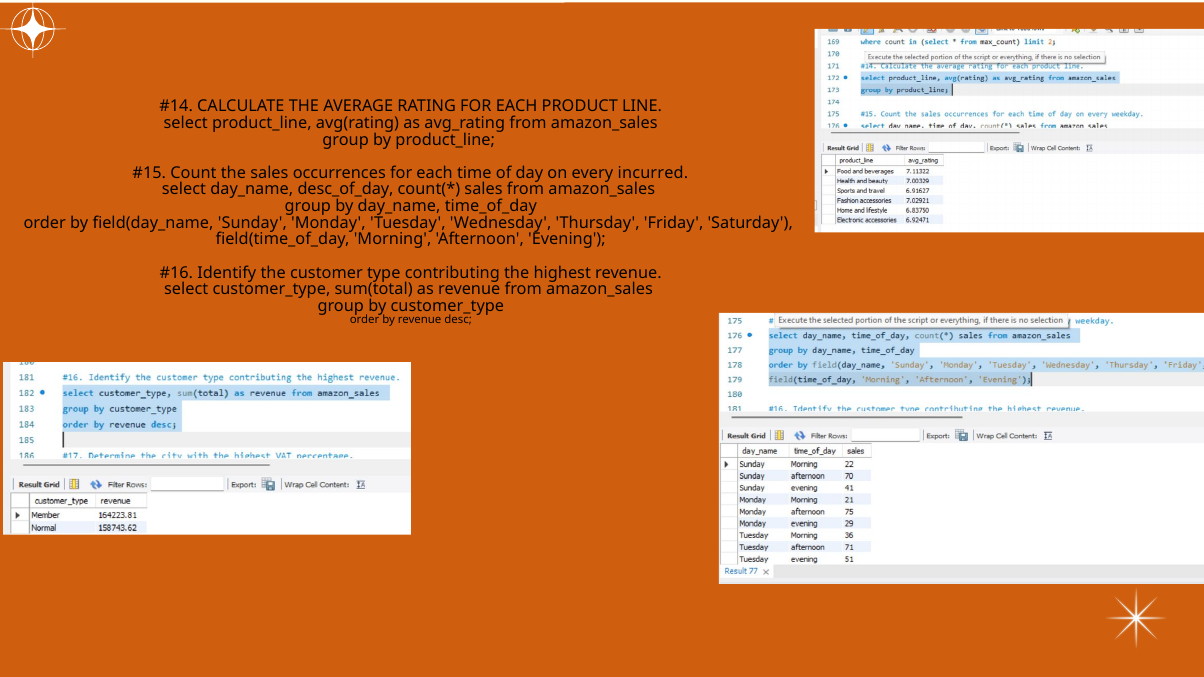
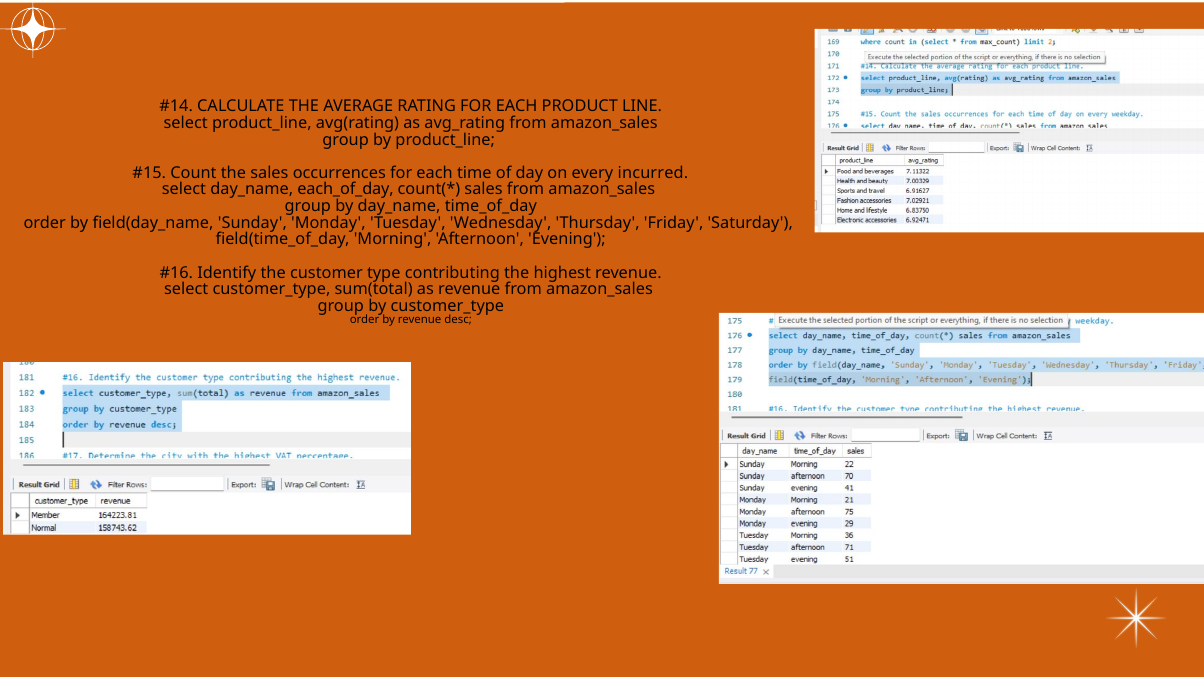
desc_of_day: desc_of_day -> each_of_day (346, 190)
